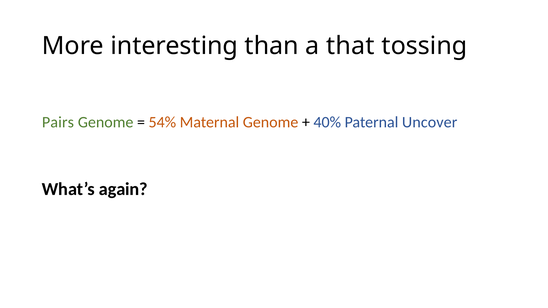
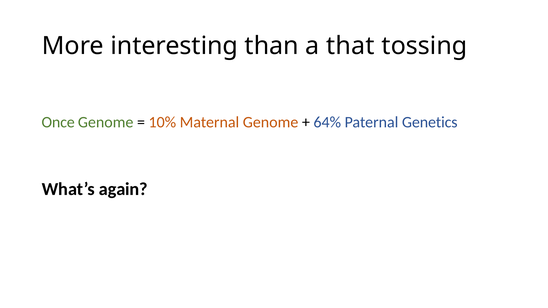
Pairs: Pairs -> Once (58, 122)
54%: 54% -> 10% (162, 122)
40%: 40% -> 64% (327, 122)
Uncover: Uncover -> Genetics (430, 122)
